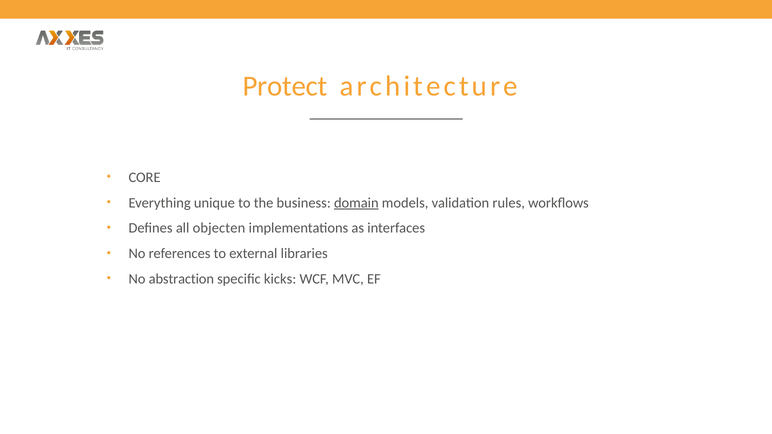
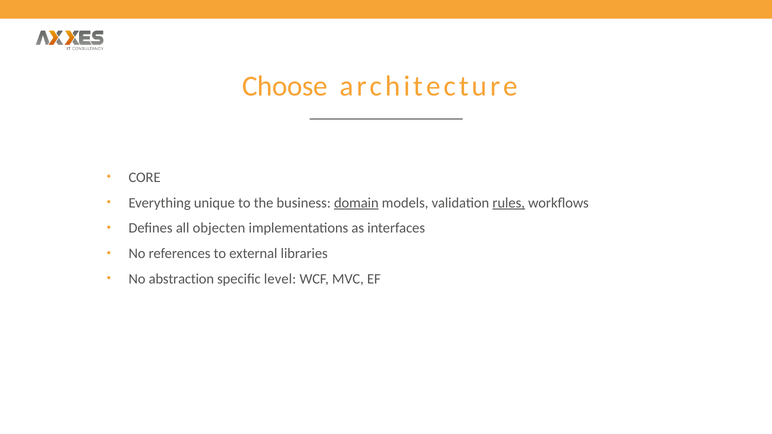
Protect: Protect -> Choose (285, 86)
rules underline: none -> present (509, 203)
kicks: kicks -> level (280, 279)
